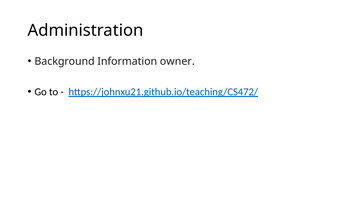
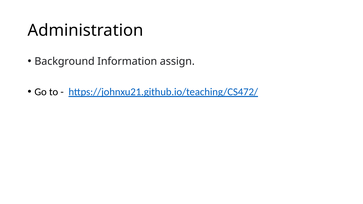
owner: owner -> assign (177, 61)
